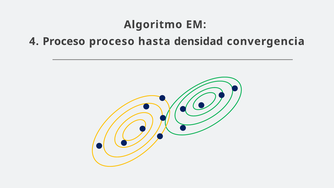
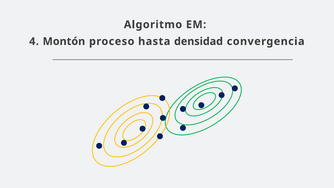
4 Proceso: Proceso -> Montón (64, 41)
